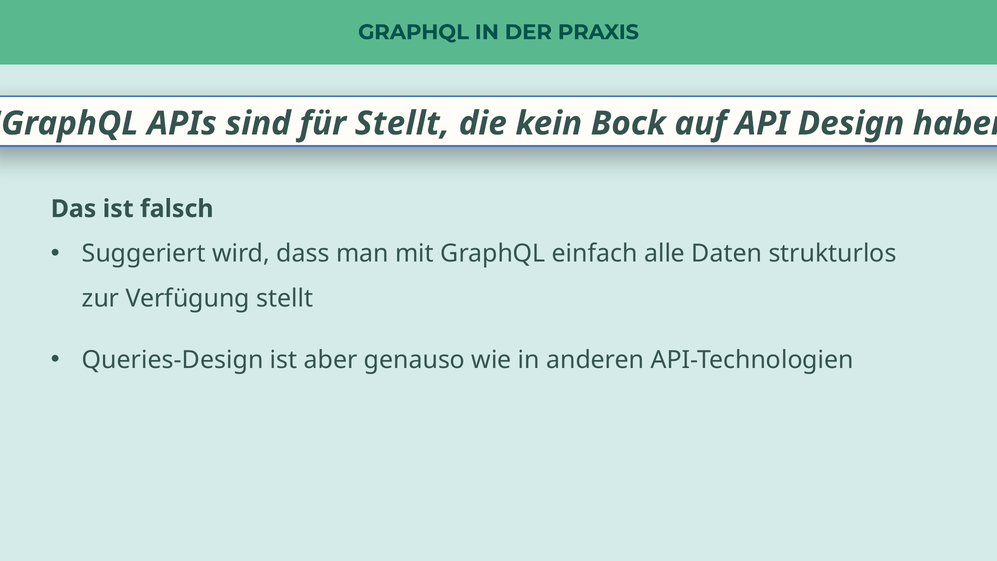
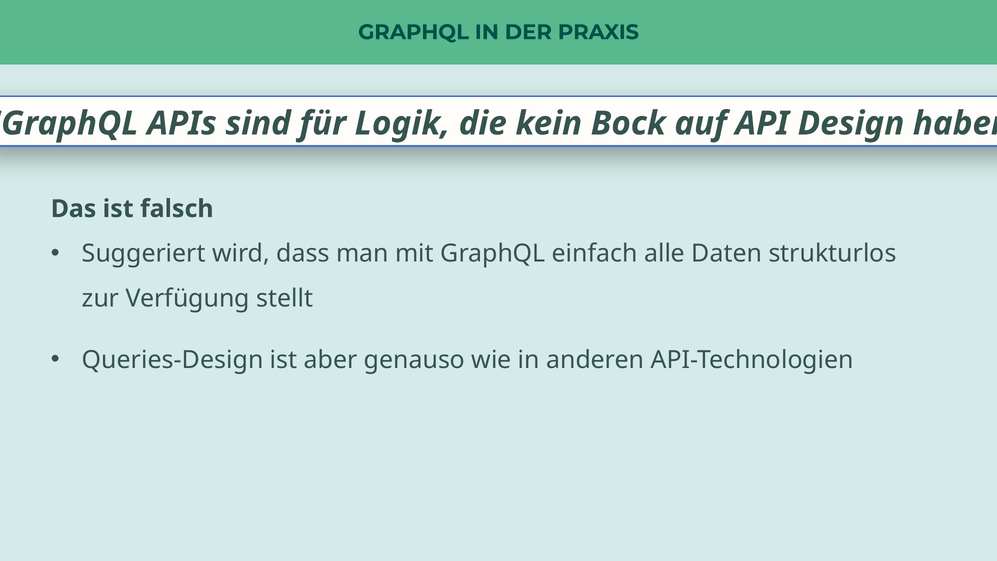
für Stellt: Stellt -> Logik (402, 123)
